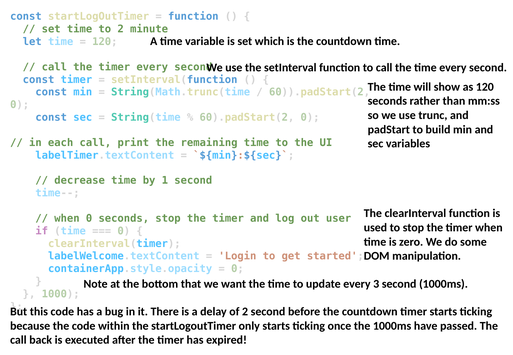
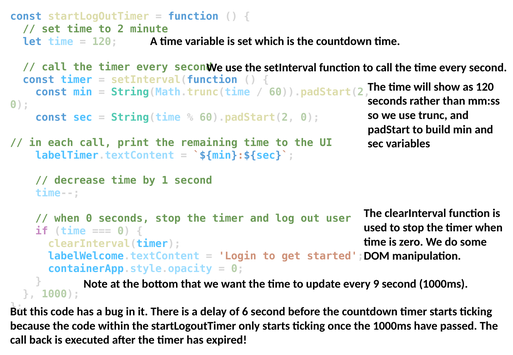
3: 3 -> 9 (376, 284)
of 2: 2 -> 6 (245, 312)
